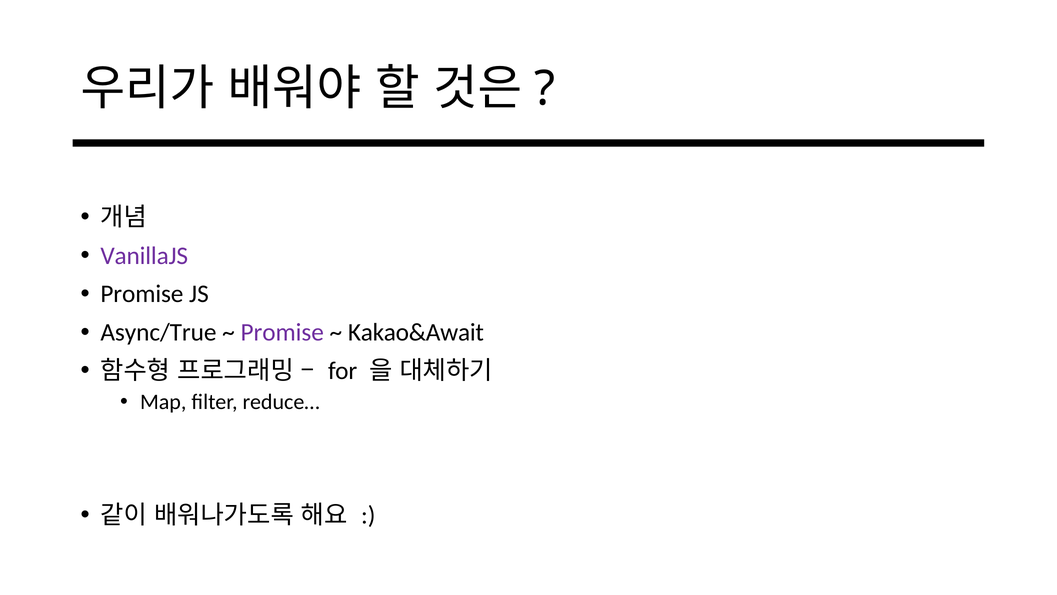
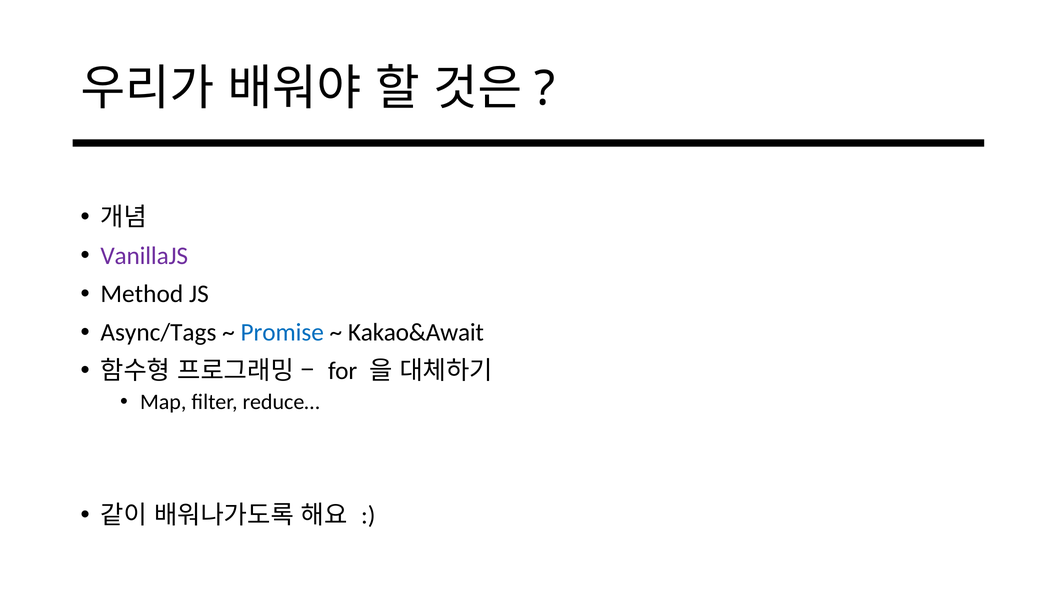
Promise: Promise -> Method (142, 294)
Async/True: Async/True -> Async/Tags (158, 332)
Promise colour: purple -> blue (282, 332)
